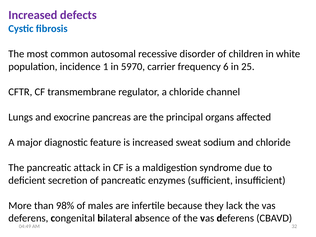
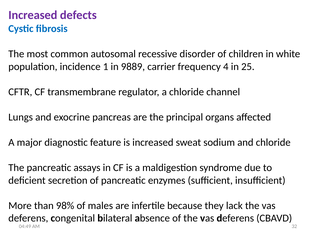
5970: 5970 -> 9889 (133, 67)
6: 6 -> 4 (226, 67)
attack: attack -> assays (87, 168)
